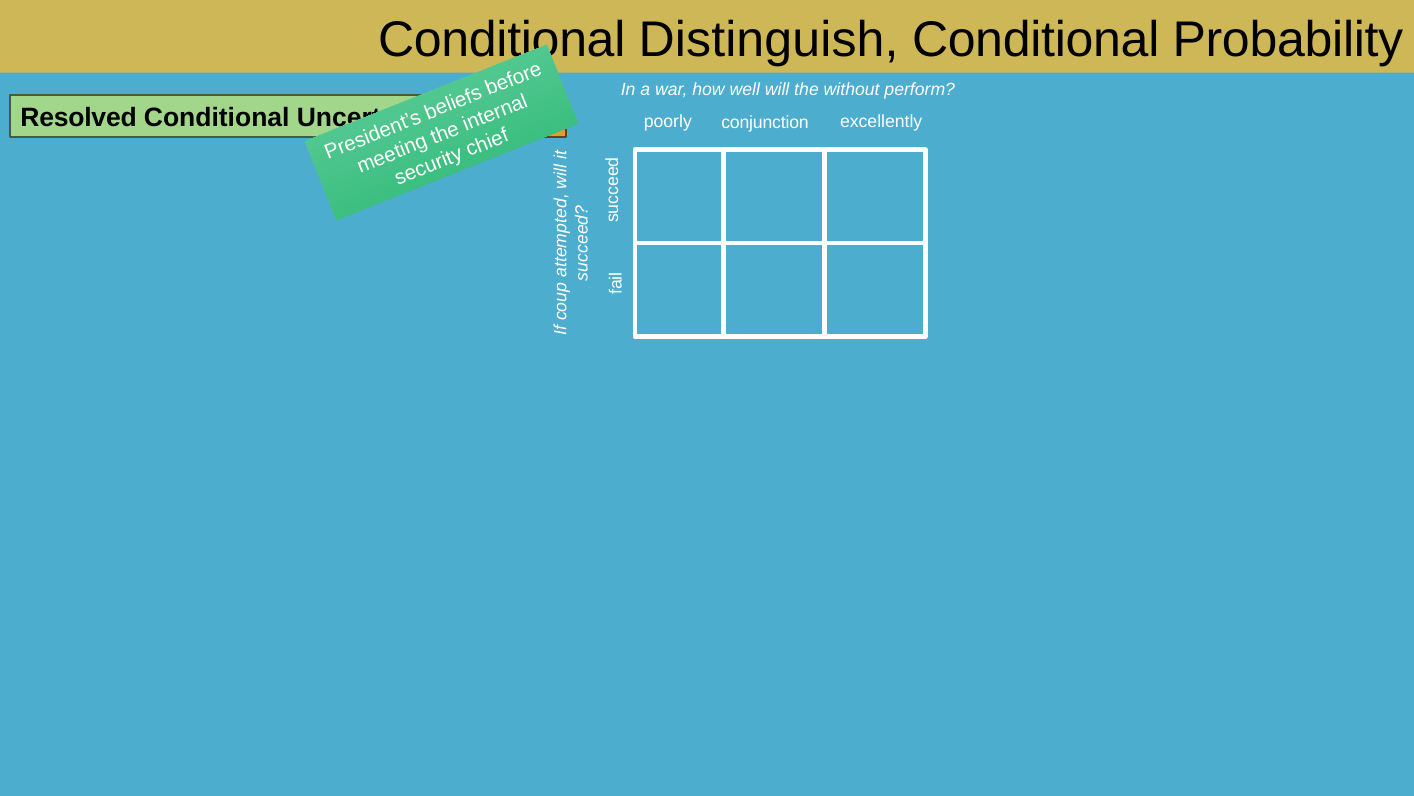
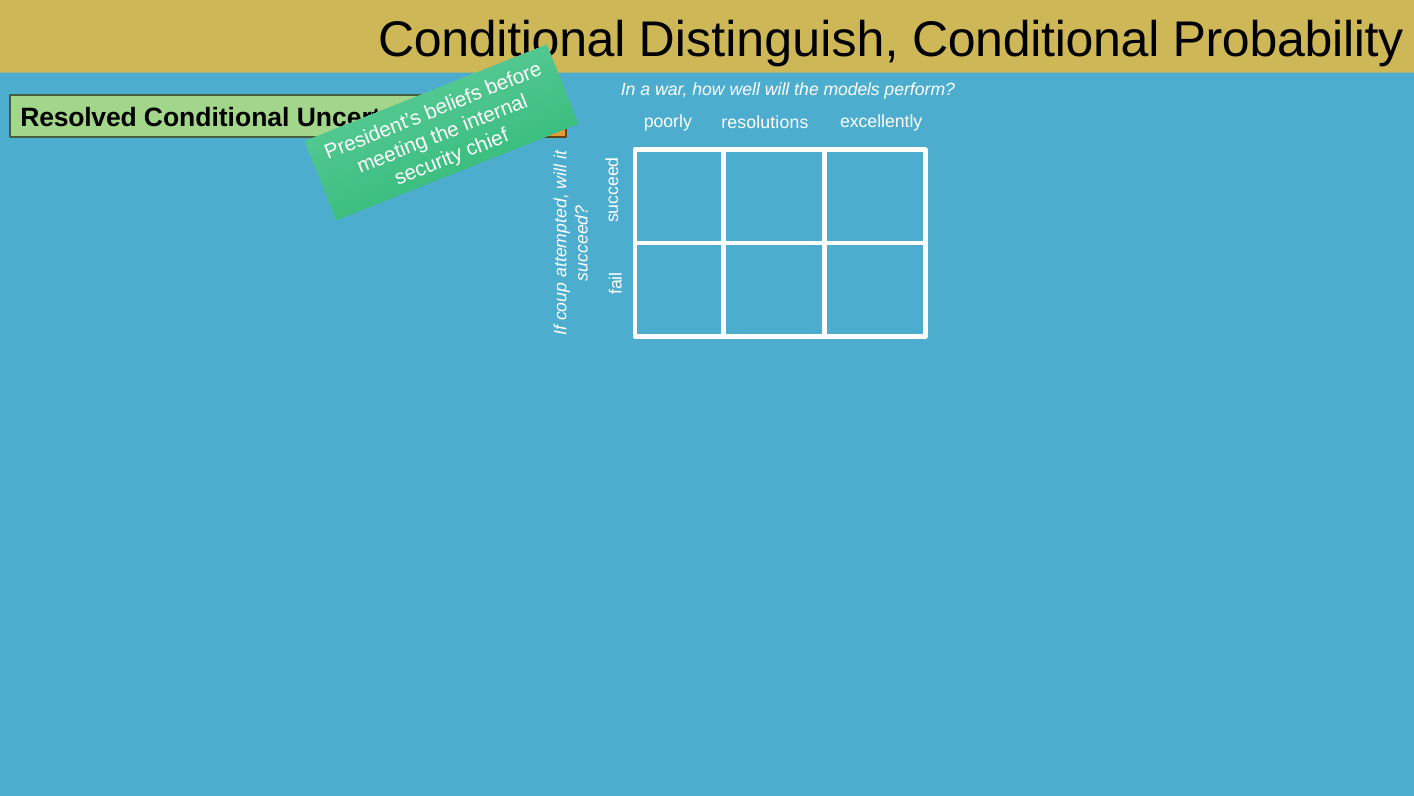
without: without -> models (852, 90)
conjunction: conjunction -> resolutions (765, 122)
